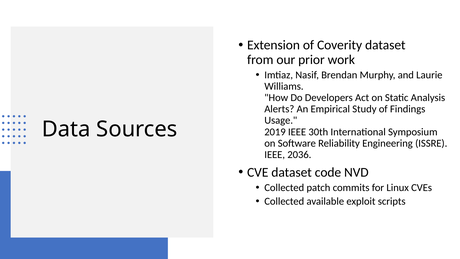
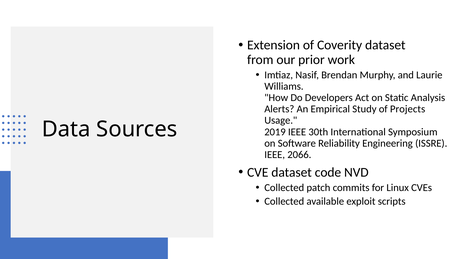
Findings: Findings -> Projects (408, 109)
2036: 2036 -> 2066 (299, 154)
